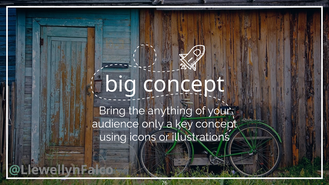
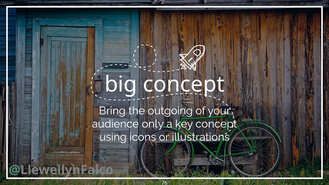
anything: anything -> outgoing (170, 111)
